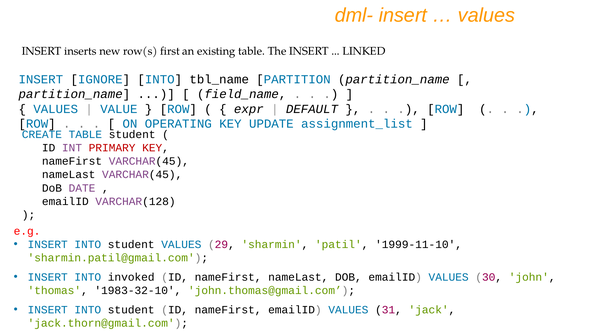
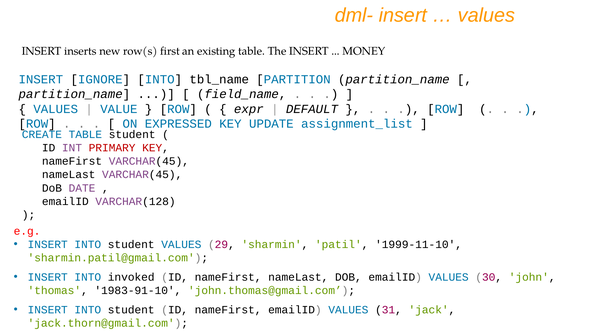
LINKED: LINKED -> MONEY (364, 51)
OPERATING: OPERATING -> EXPRESSED (178, 124)
1983-32-10: 1983-32-10 -> 1983-91-10 (138, 290)
